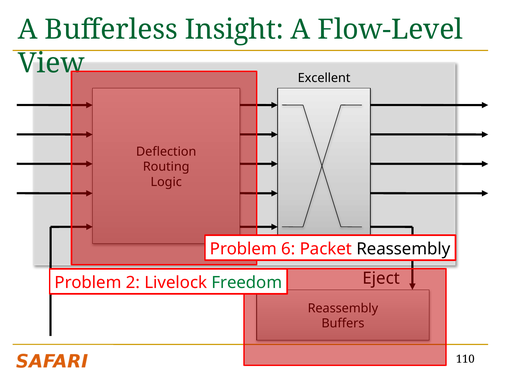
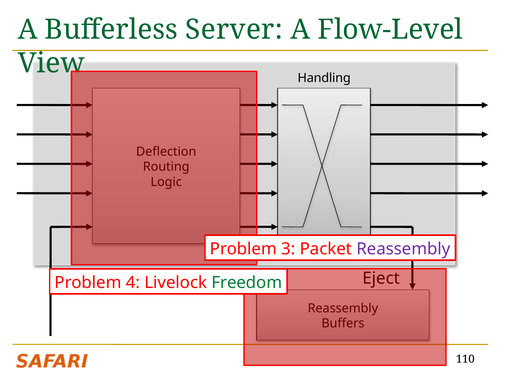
Insight: Insight -> Server (234, 30)
Excellent: Excellent -> Handling (324, 78)
6: 6 -> 3 (288, 249)
Reassembly colour: black -> purple (403, 249)
2: 2 -> 4 (133, 283)
